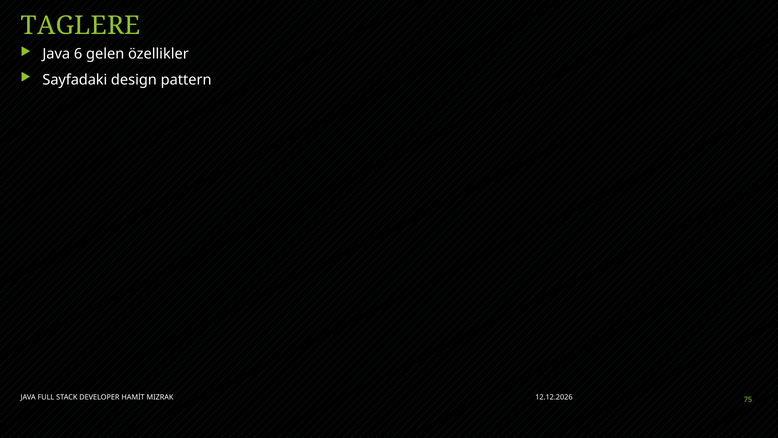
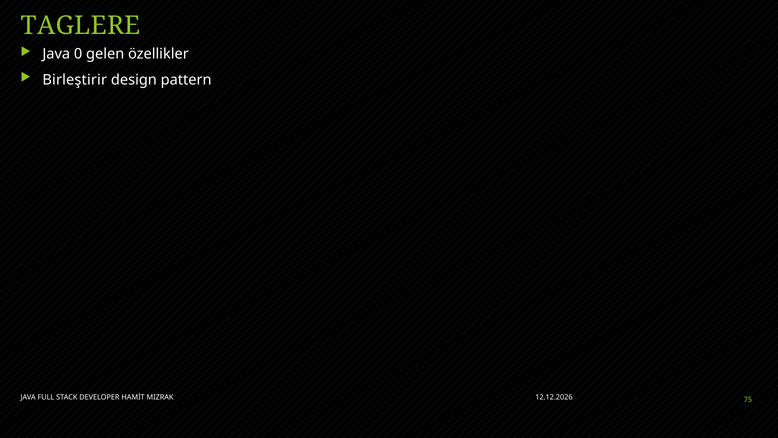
6: 6 -> 0 (78, 54)
Sayfadaki: Sayfadaki -> Birleştirir (75, 80)
